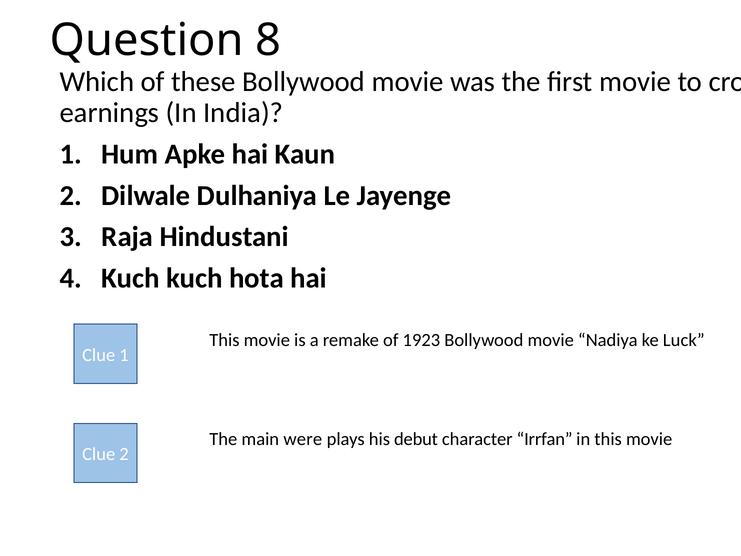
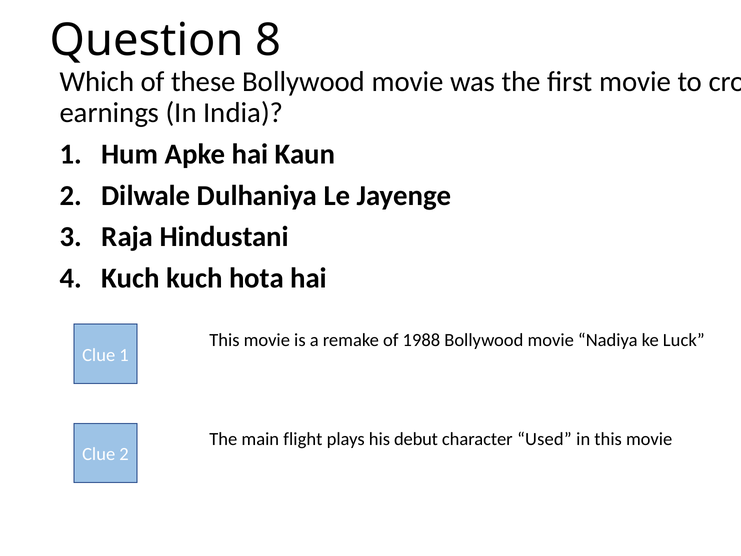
1923: 1923 -> 1988 (421, 340)
were: were -> flight (303, 439)
Irrfan: Irrfan -> Used (544, 439)
